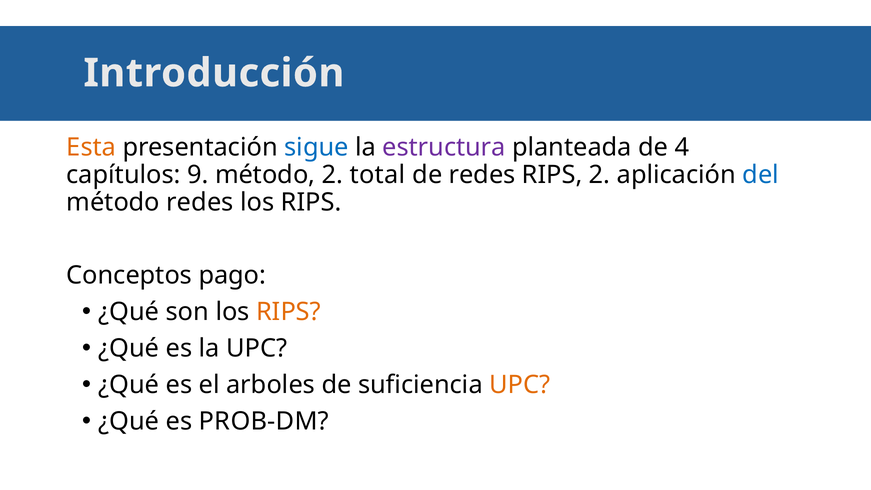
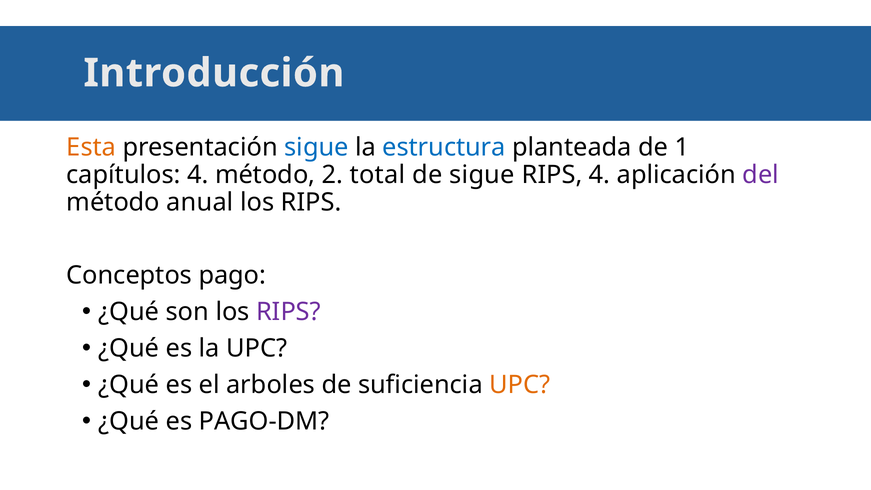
estructura colour: purple -> blue (444, 147)
4: 4 -> 1 (682, 147)
capítulos 9: 9 -> 4 (198, 175)
de redes: redes -> sigue (482, 175)
RIPS 2: 2 -> 4 (600, 175)
del colour: blue -> purple (761, 175)
método redes: redes -> anual (200, 202)
RIPS colour: orange -> purple (288, 312)
PROB-DM: PROB-DM -> PAGO-DM (264, 421)
